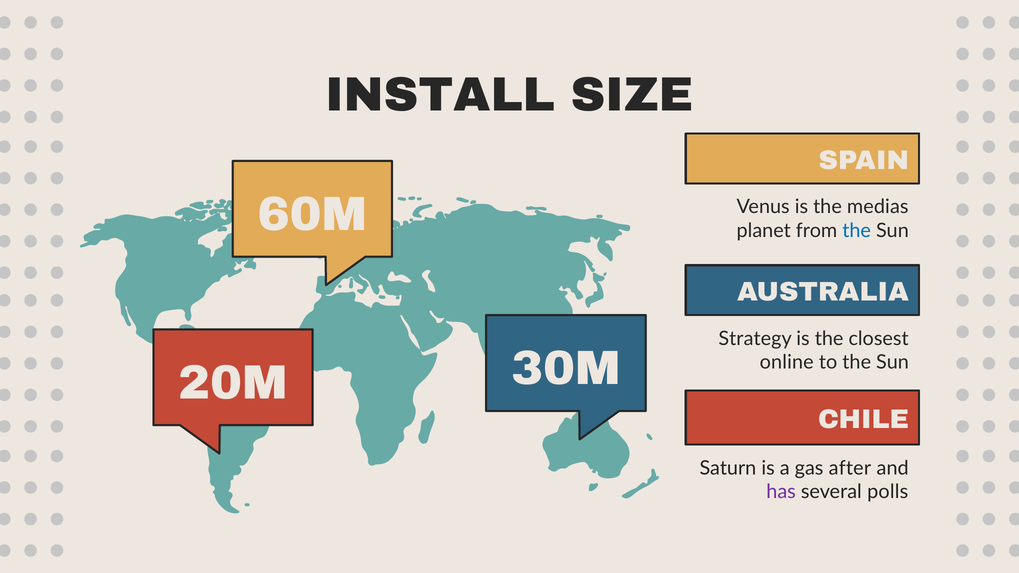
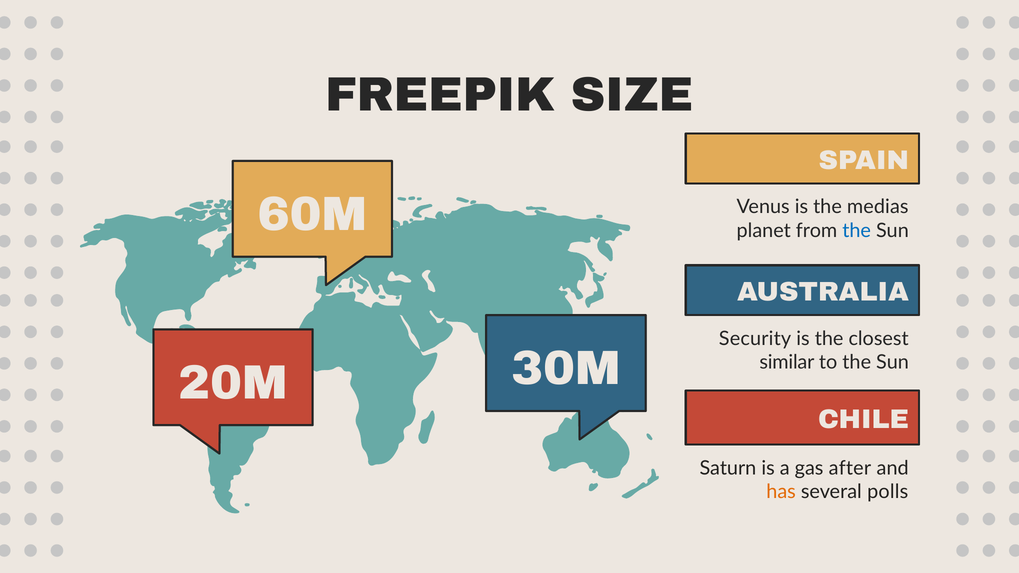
INSTALL: INSTALL -> FREEPIK (440, 95)
Strategy: Strategy -> Security (755, 339)
online: online -> similar (787, 362)
has colour: purple -> orange (781, 492)
